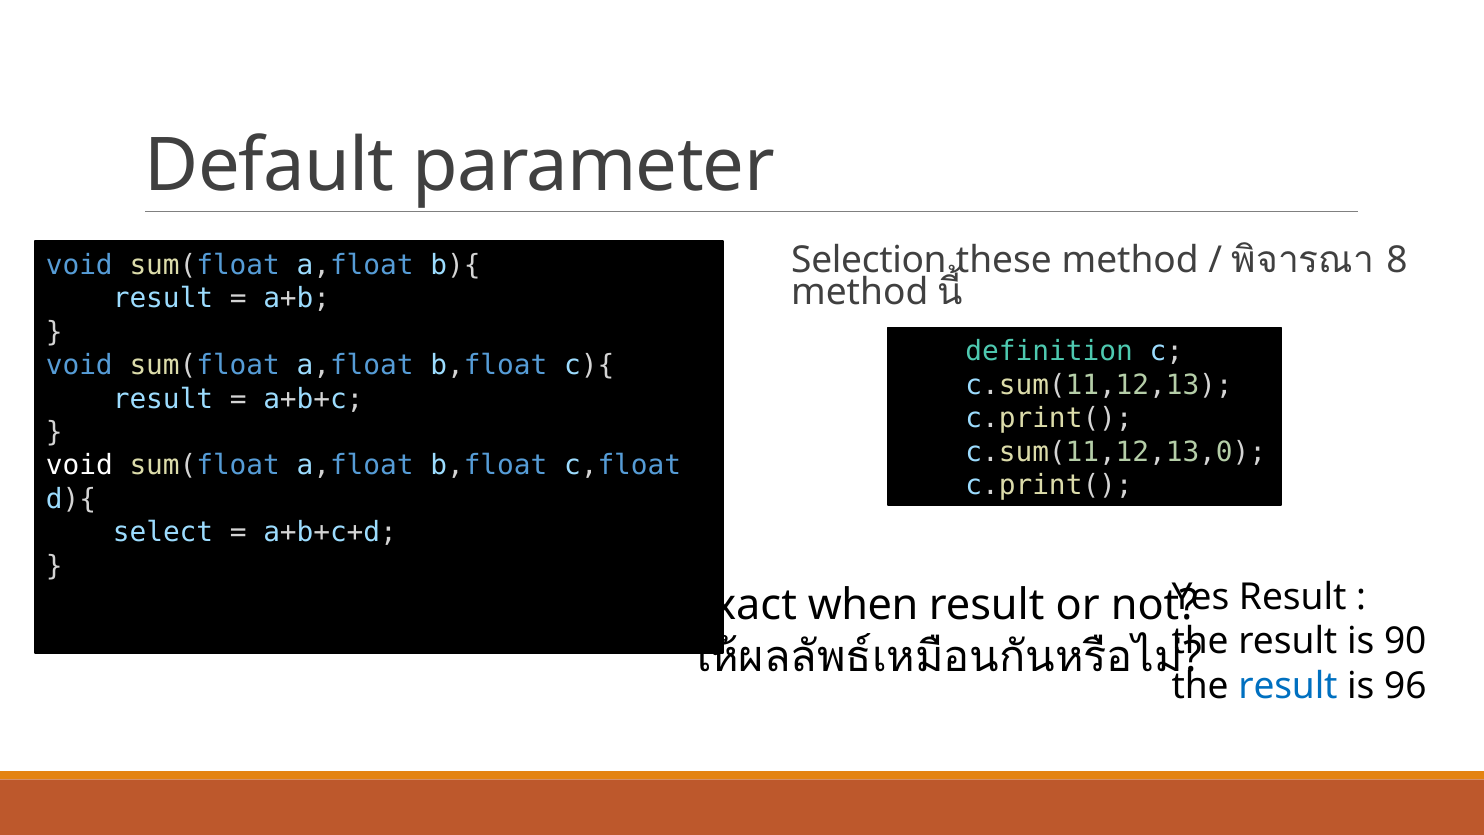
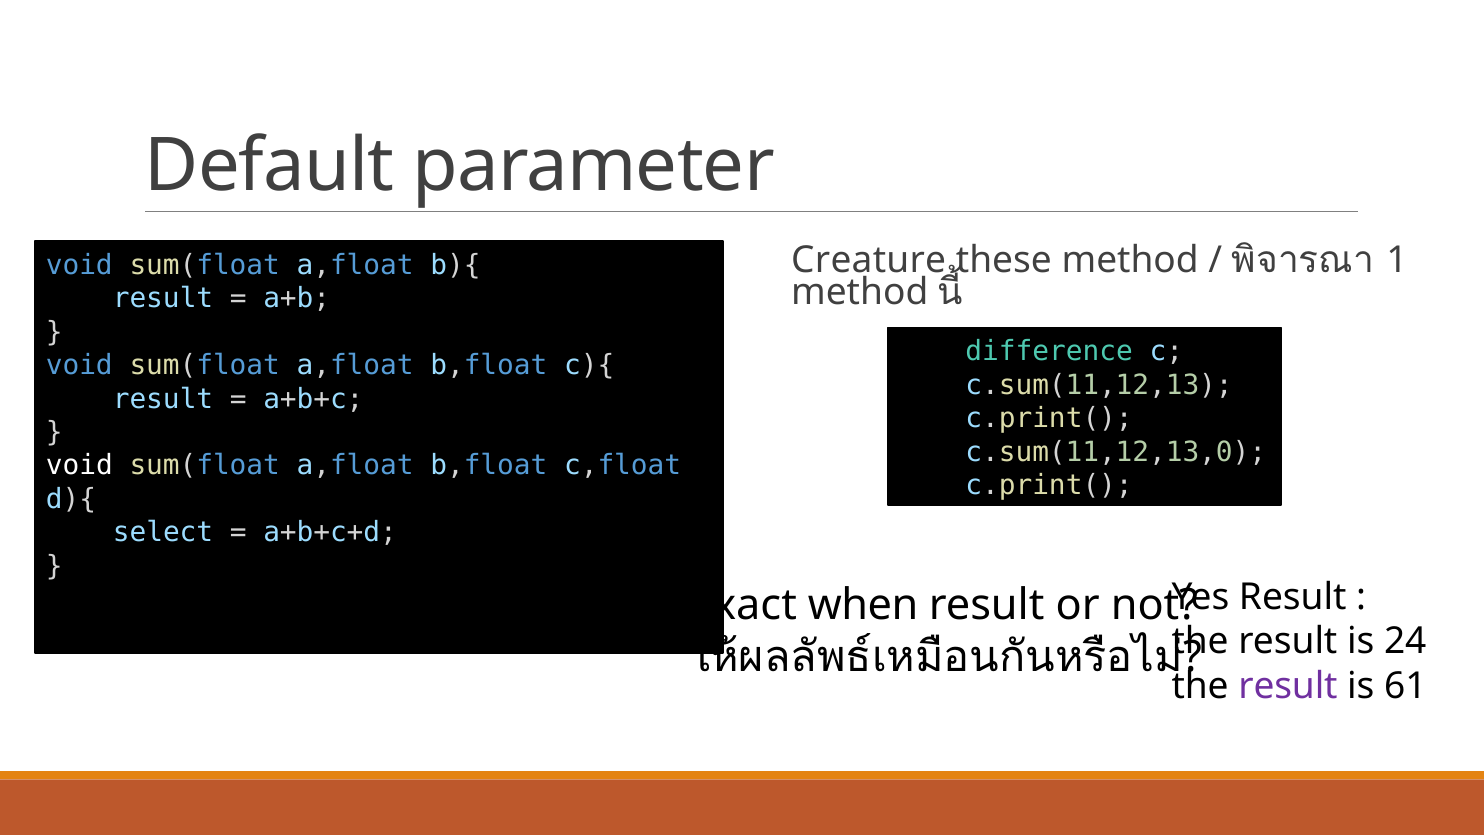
Selection: Selection -> Creature (869, 260)
8: 8 -> 1 (1397, 260)
definition: definition -> difference (1049, 352)
90: 90 -> 24 (1405, 641)
result colour: blue -> purple (1288, 686)
96: 96 -> 61 (1405, 686)
